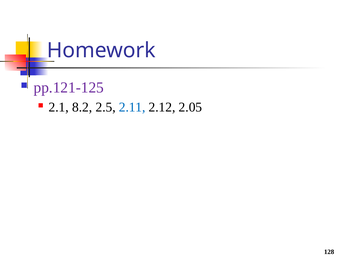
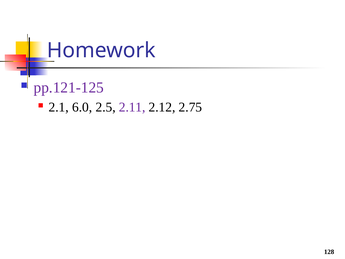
8.2: 8.2 -> 6.0 (82, 107)
2.11 colour: blue -> purple (132, 107)
2.05: 2.05 -> 2.75 (190, 107)
